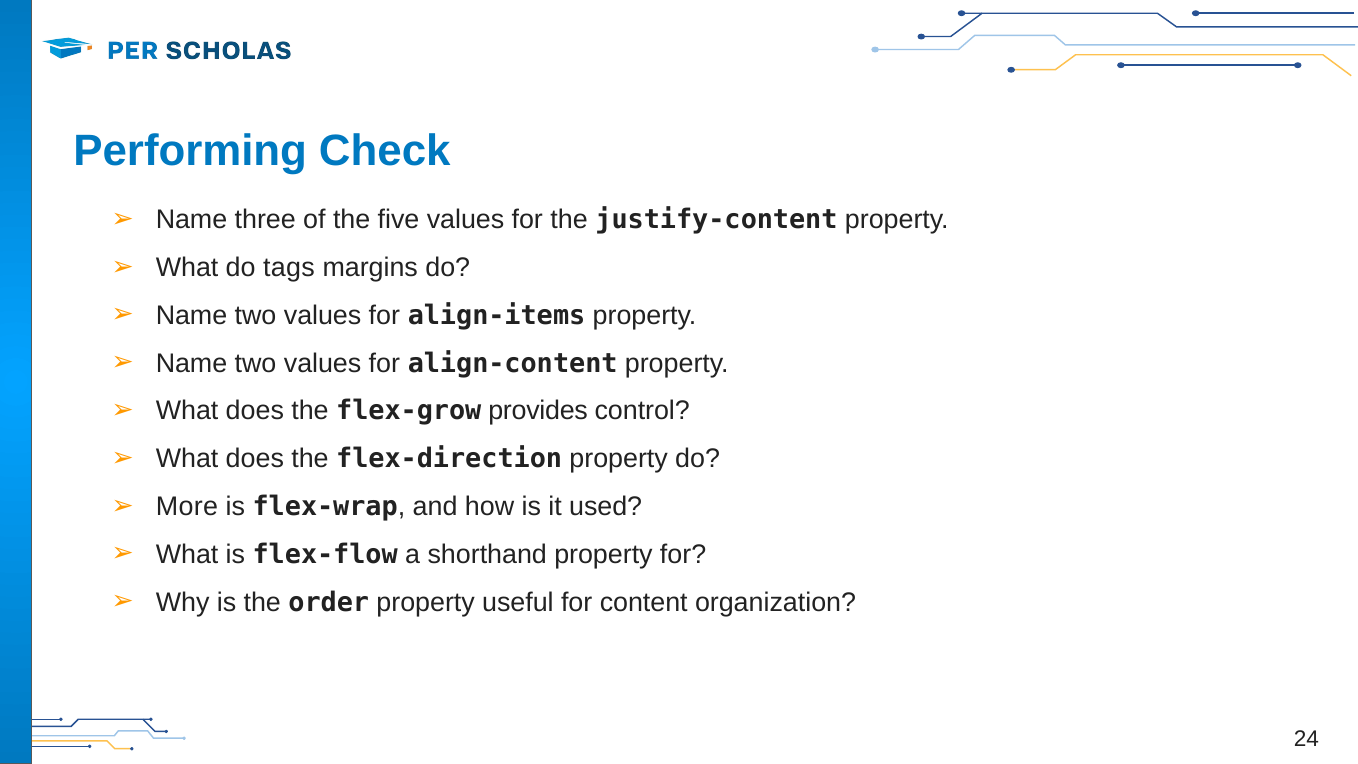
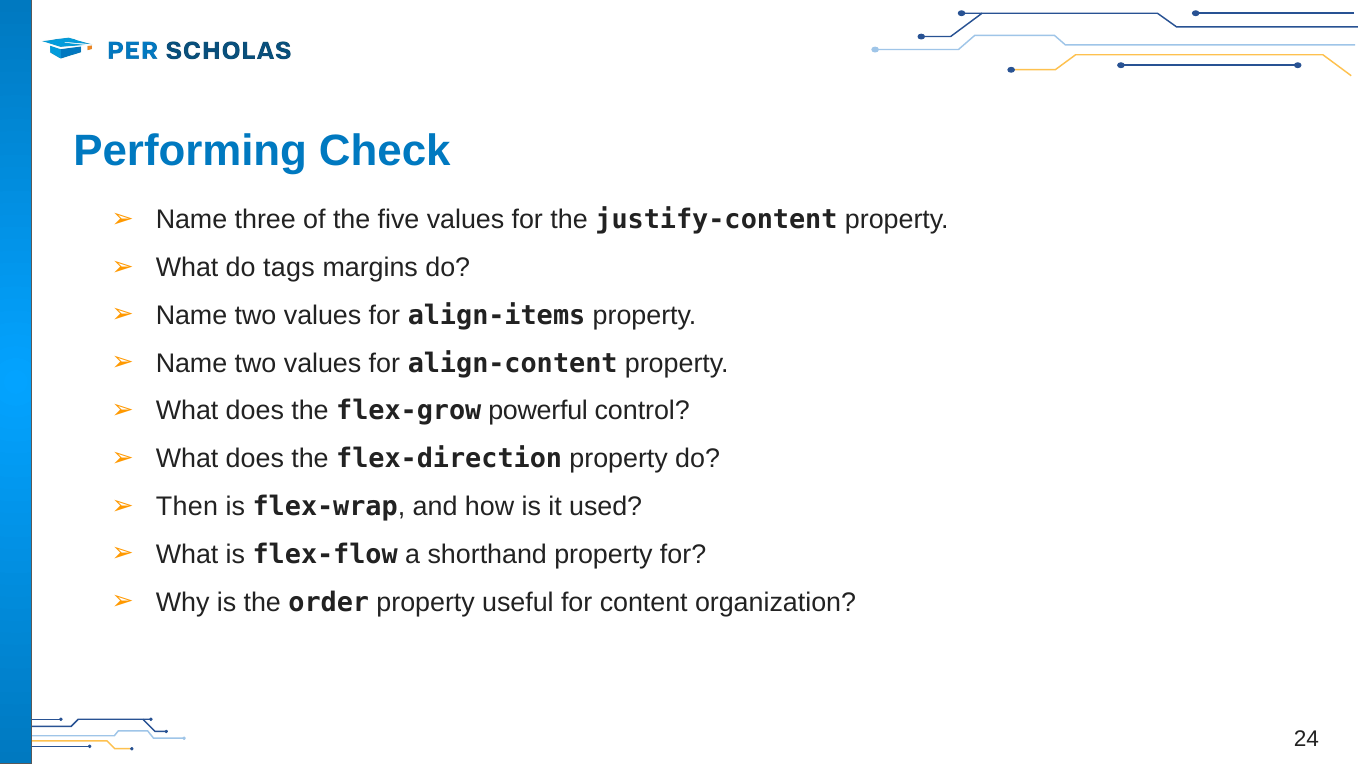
provides: provides -> powerful (538, 411)
More: More -> Then (187, 507)
